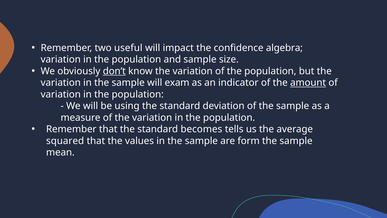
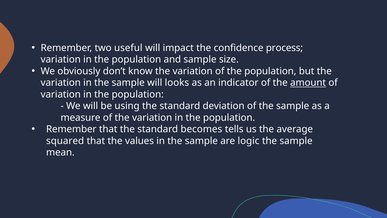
algebra: algebra -> process (284, 48)
don’t underline: present -> none (114, 71)
exam: exam -> looks (177, 83)
form: form -> logic (249, 141)
